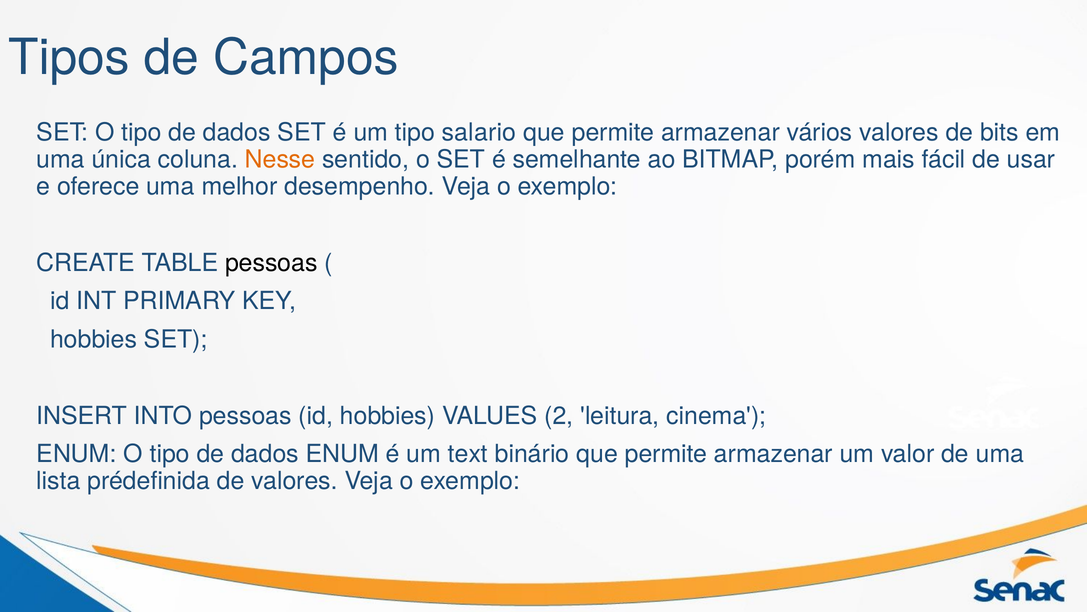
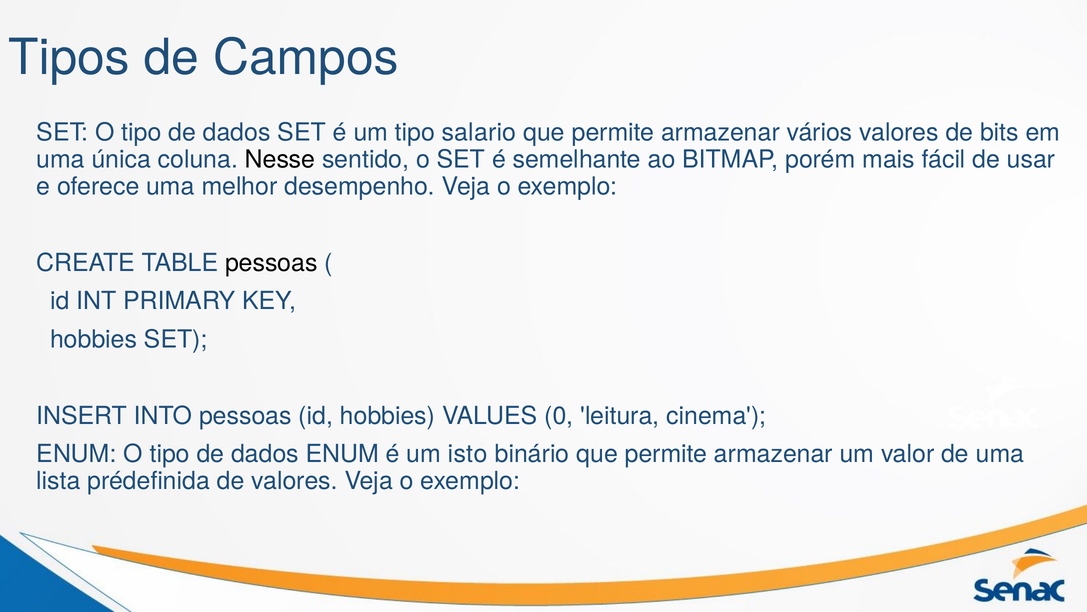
Nesse colour: orange -> black (280, 159)
2: 2 -> 0 (559, 416)
text: text -> isto (468, 454)
